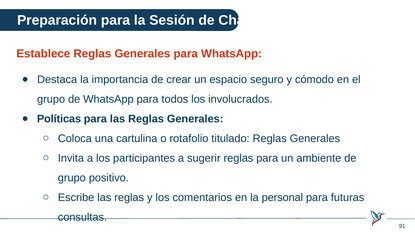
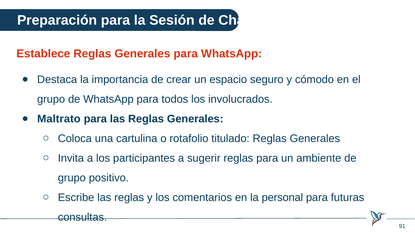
Políticas: Políticas -> Maltrato (59, 119)
